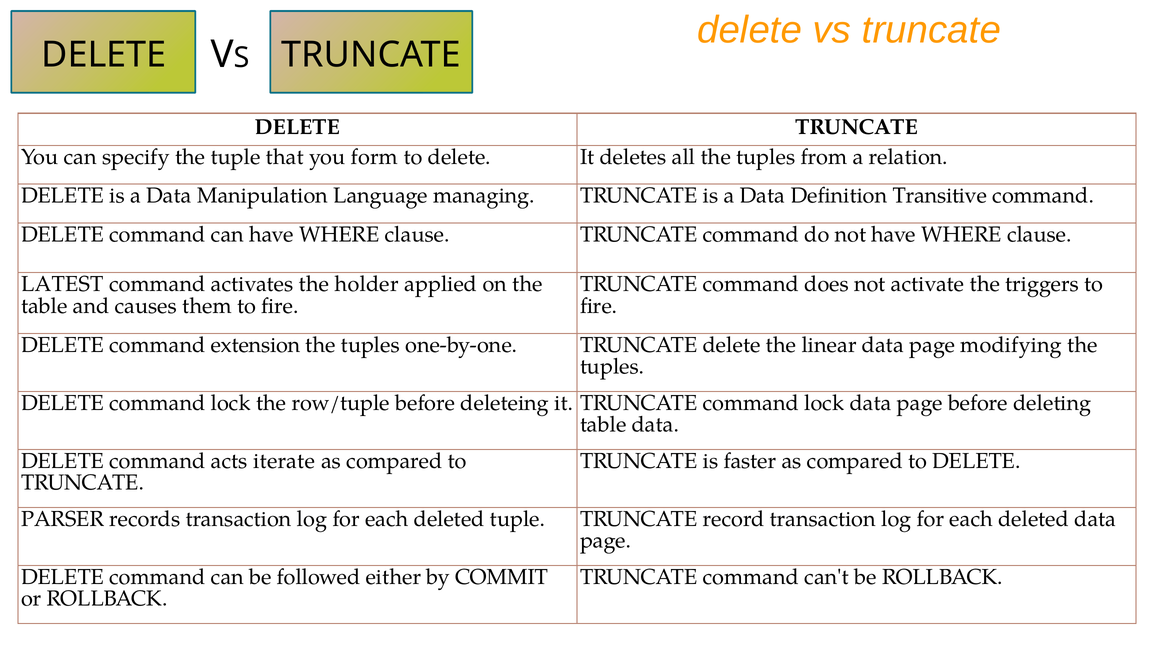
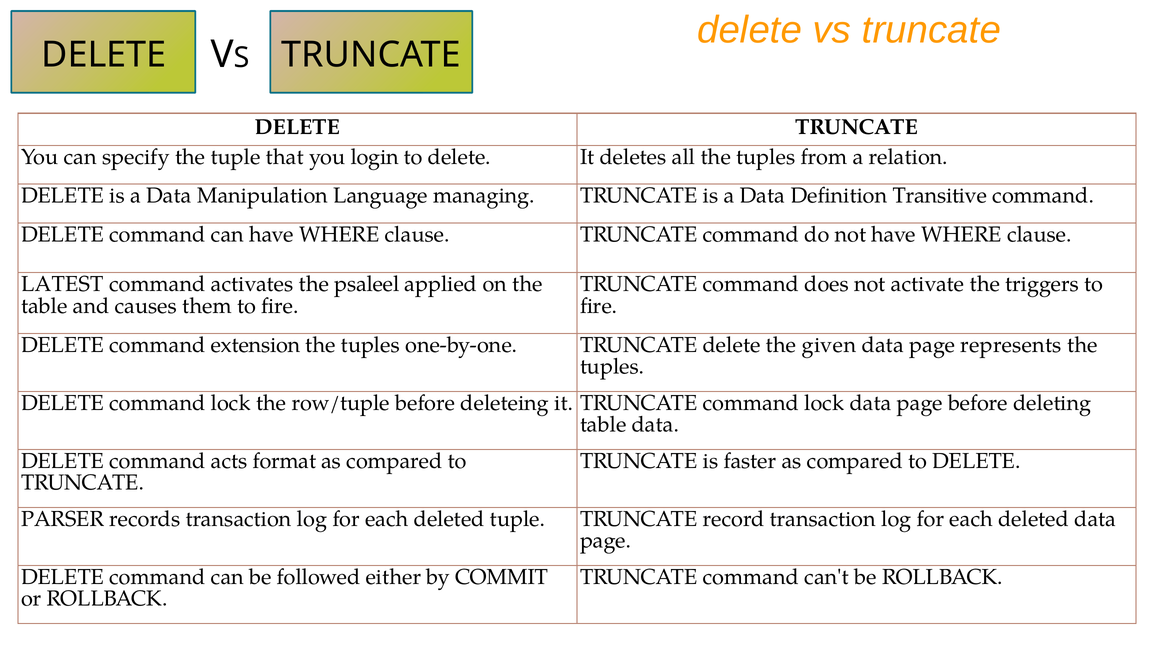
form: form -> login (375, 157)
holder: holder -> psaleel (367, 284)
linear: linear -> given (829, 345)
modifying: modifying -> represents (1011, 345)
iterate: iterate -> format (284, 461)
